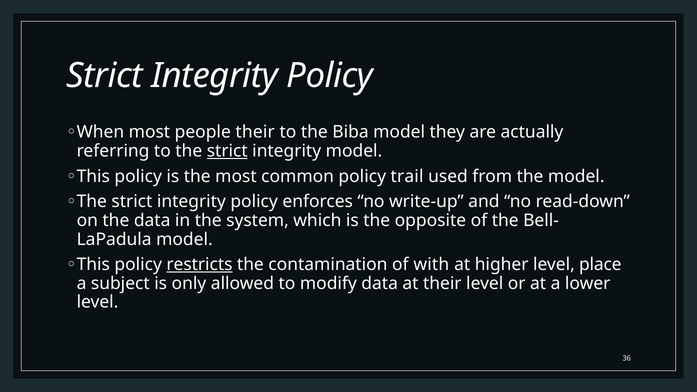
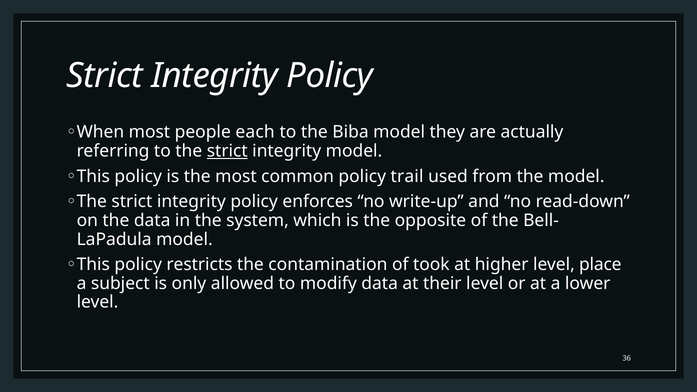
people their: their -> each (255, 132)
restricts underline: present -> none (199, 265)
with: with -> took (431, 265)
